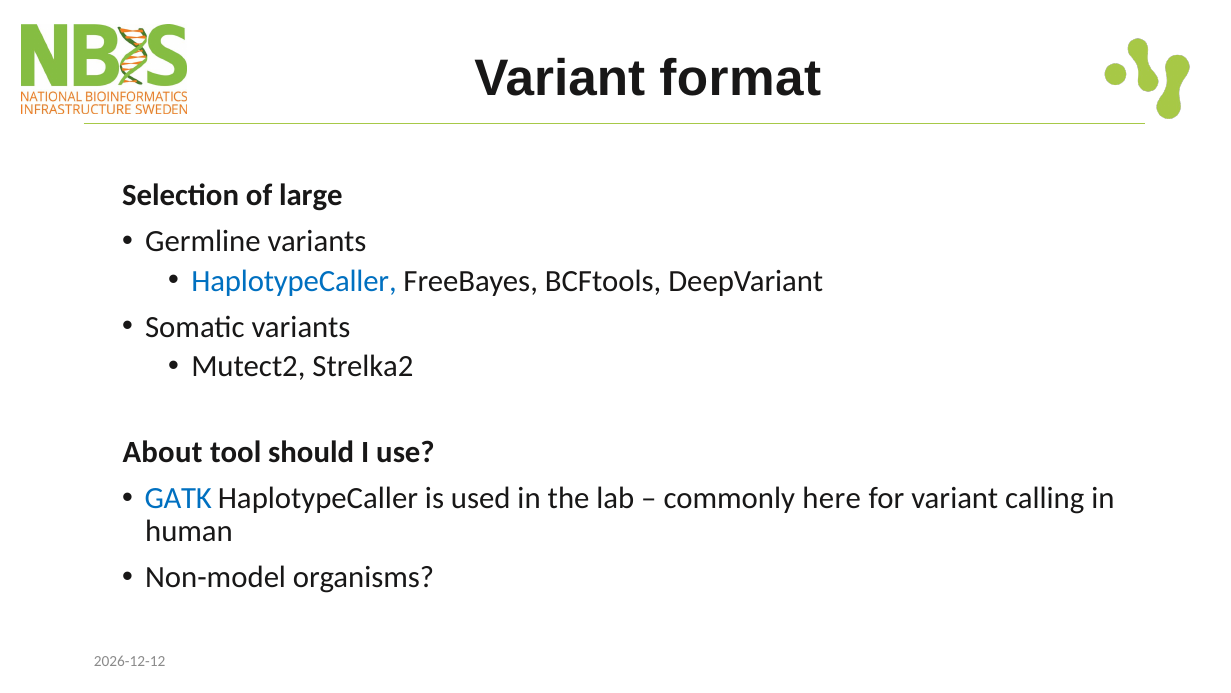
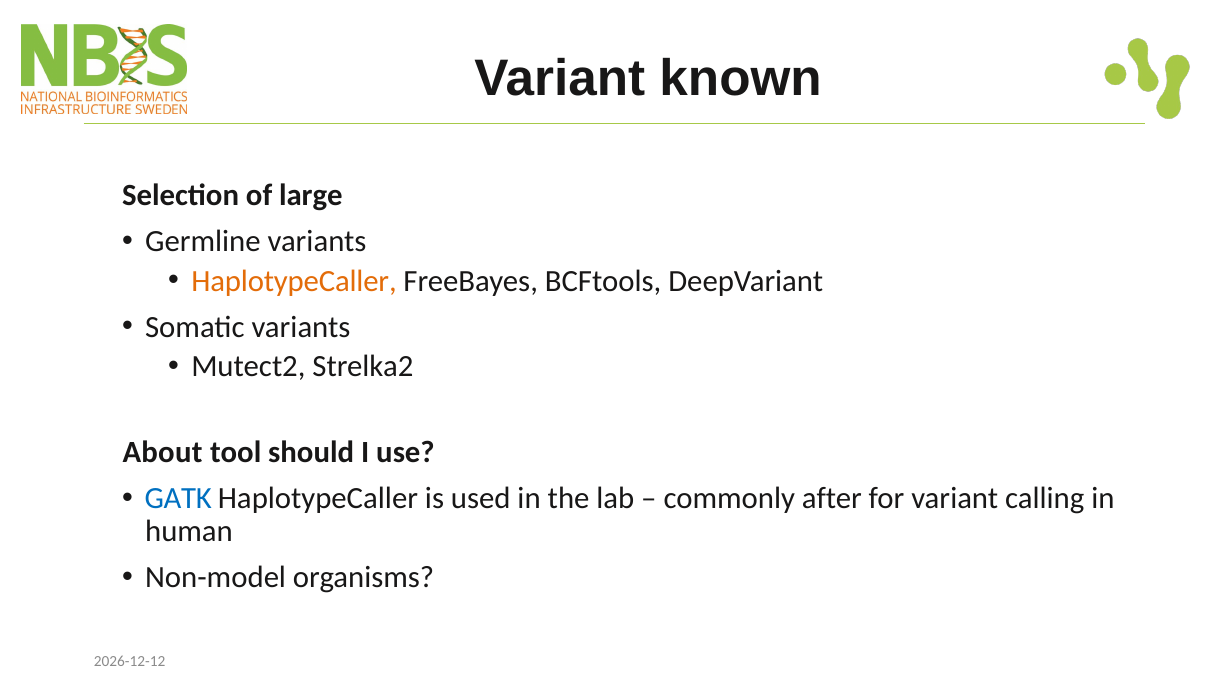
format: format -> known (741, 78)
HaplotypeCaller colour: blue -> orange (294, 281)
here: here -> after (832, 498)
